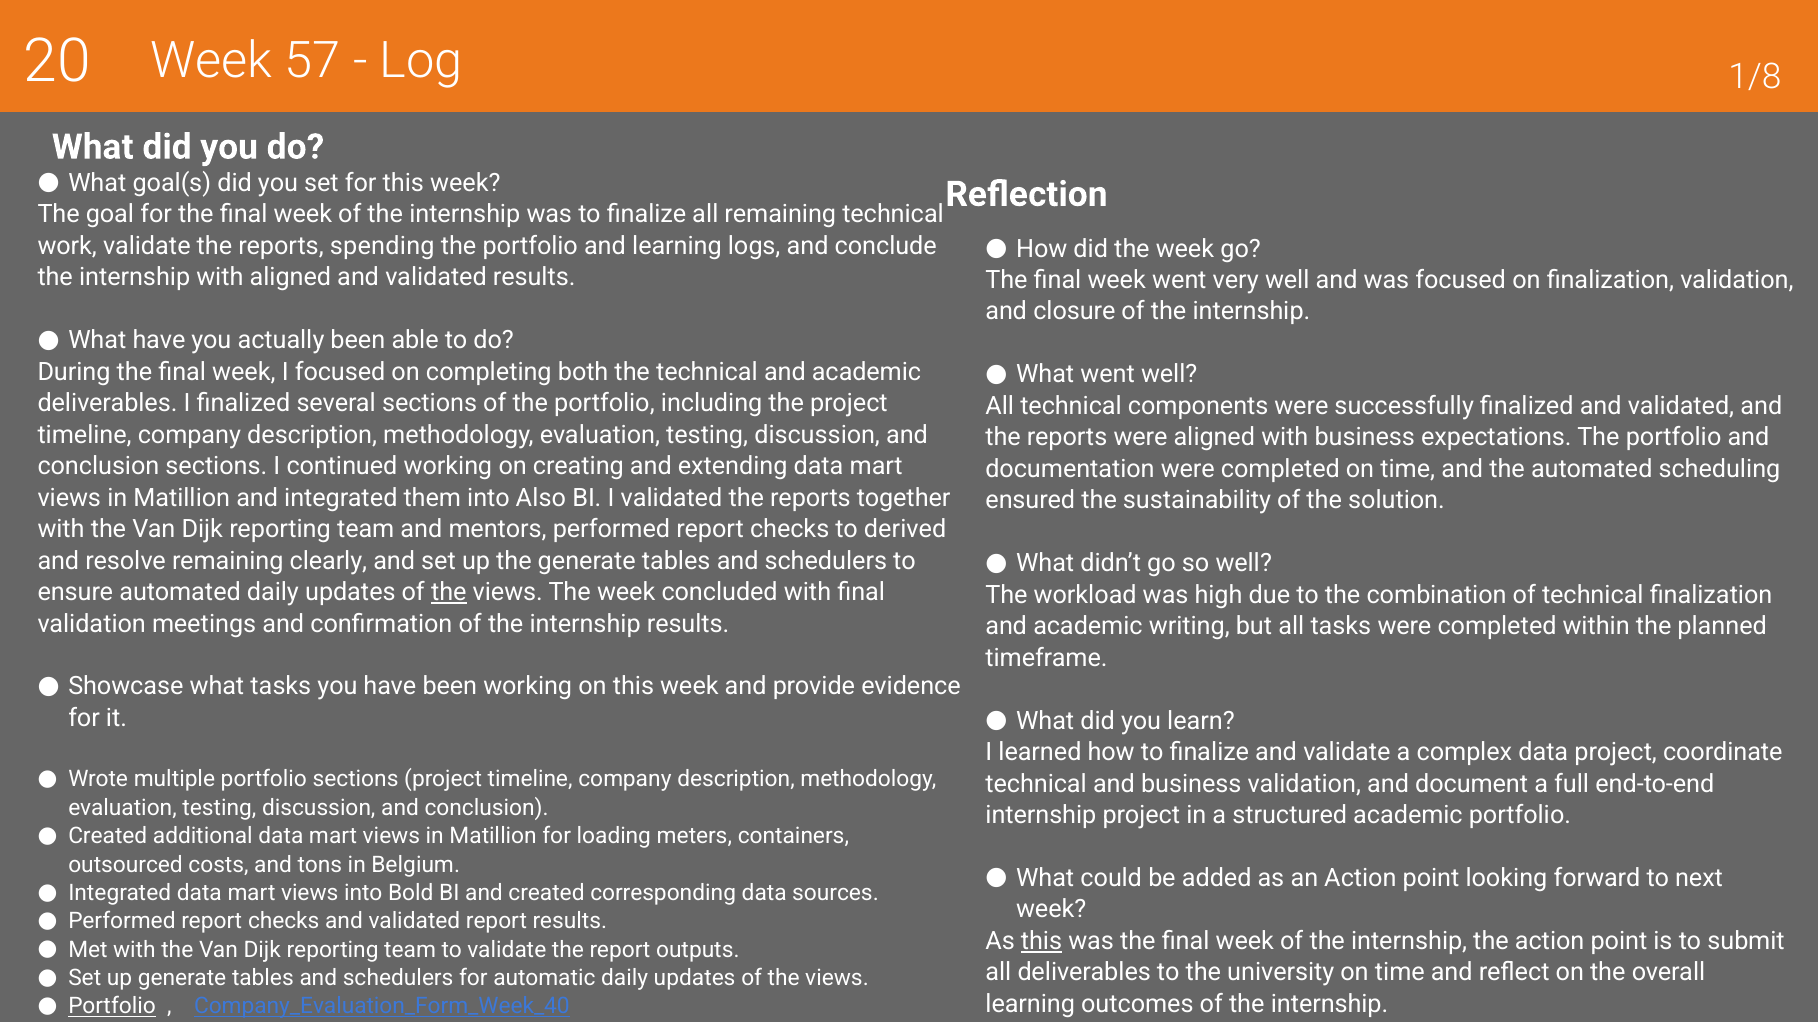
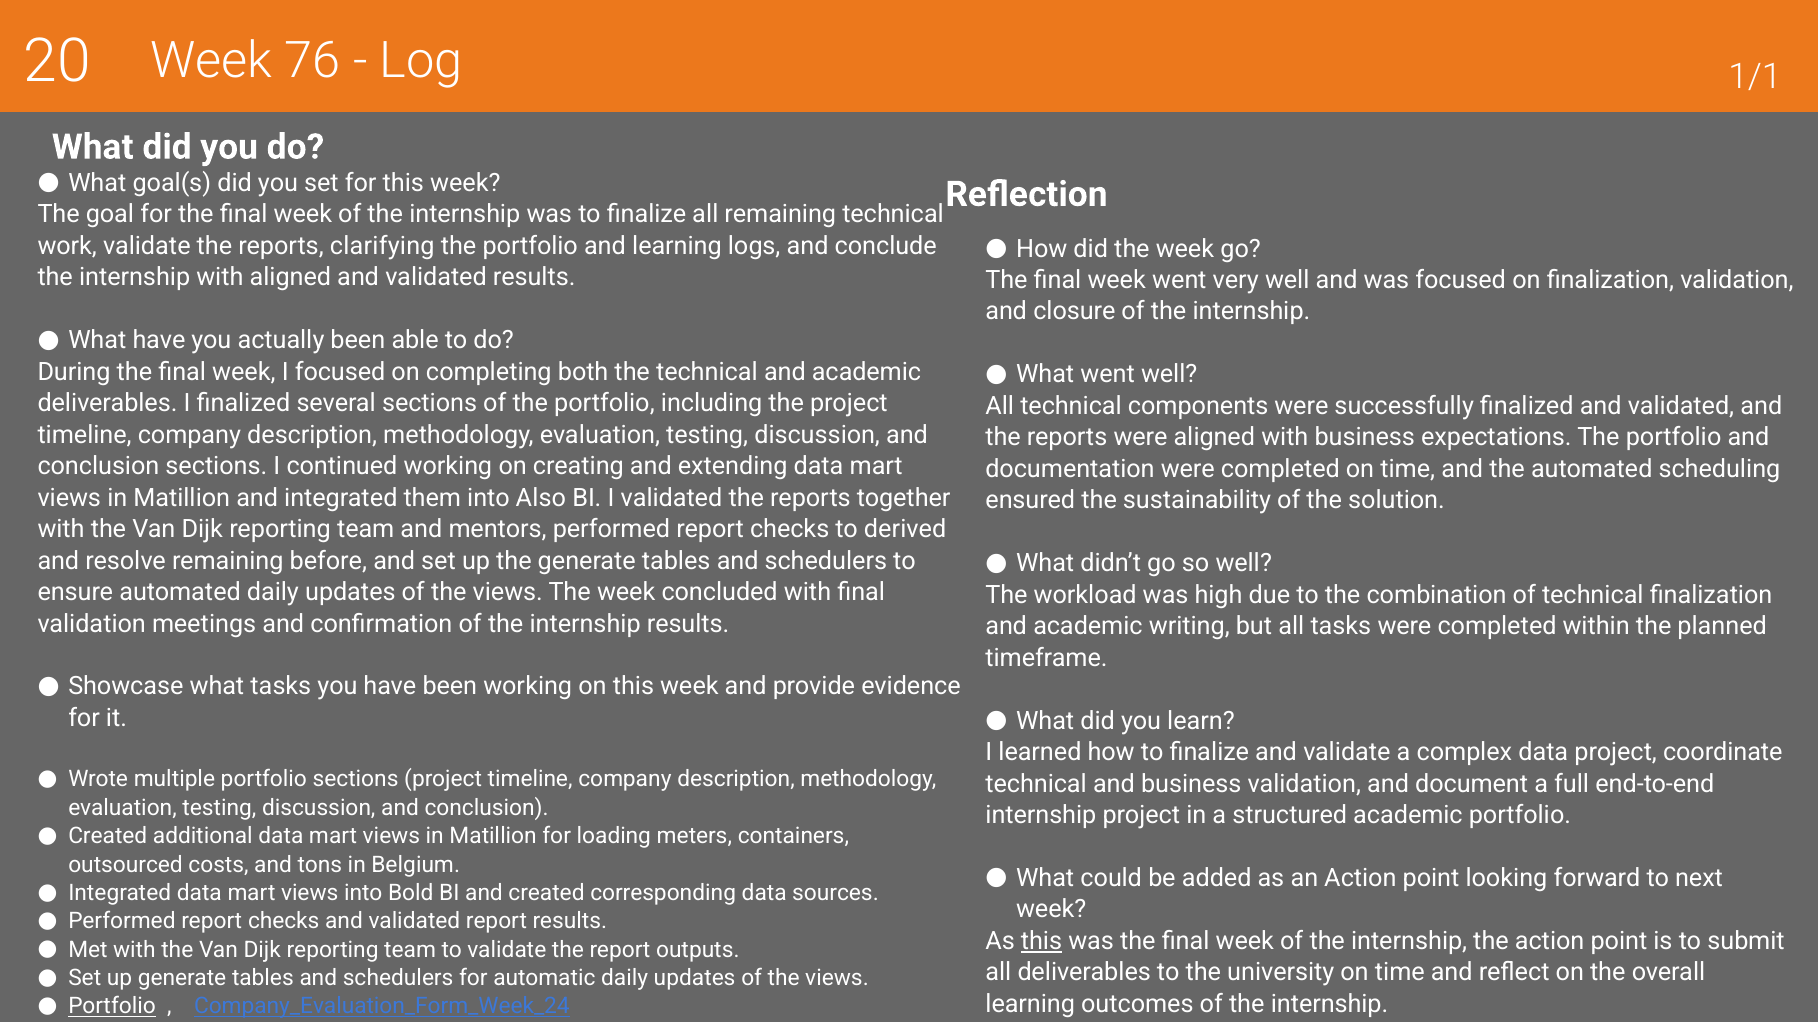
57: 57 -> 76 (313, 60)
1/8: 1/8 -> 1/1 (1755, 77)
spending: spending -> clarifying (382, 246)
clearly: clearly -> before (328, 561)
the underline: present -> none (449, 593)
Company_Evaluation_Form_Week_40: Company_Evaluation_Form_Week_40 -> Company_Evaluation_Form_Week_24 (382, 1007)
